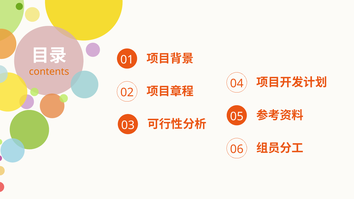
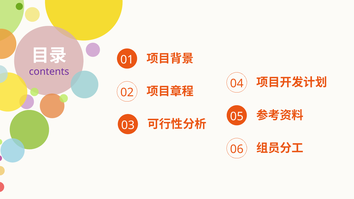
contents colour: orange -> purple (49, 72)
